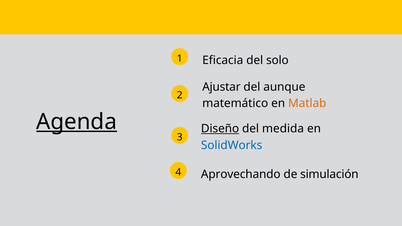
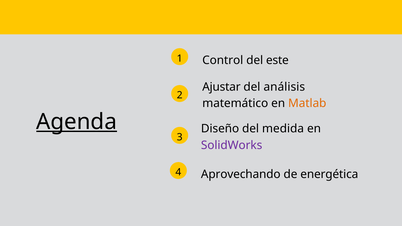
Eficacia: Eficacia -> Control (223, 60)
solo: solo -> este (277, 60)
aunque: aunque -> análisis (284, 87)
Diseño underline: present -> none (220, 129)
SolidWorks colour: blue -> purple (232, 145)
simulación: simulación -> energética (329, 174)
